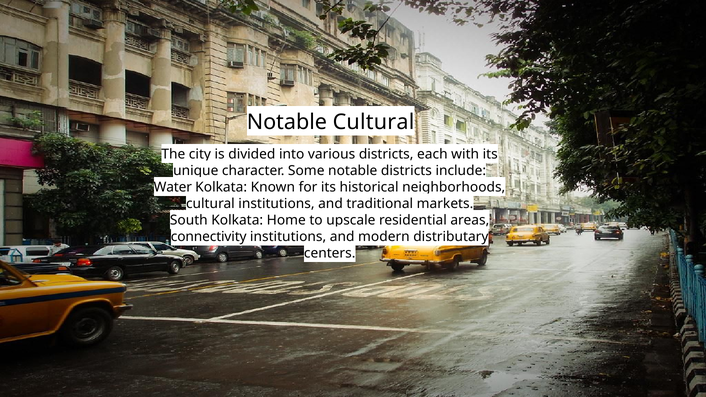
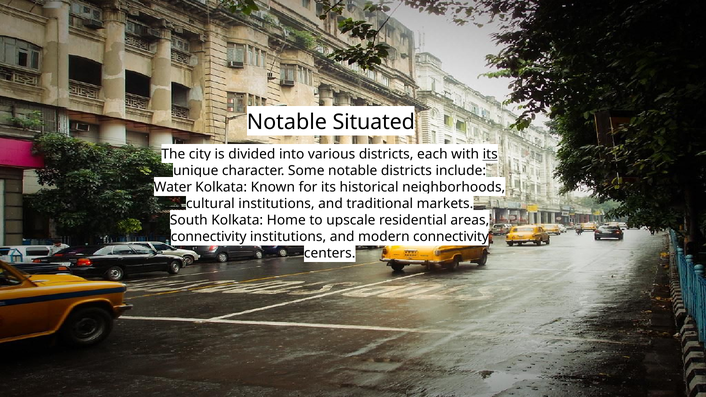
Notable Cultural: Cultural -> Situated (374, 122)
its underline: none -> present (490, 154)
modern distributary: distributary -> connectivity (451, 237)
